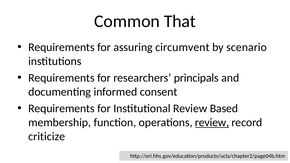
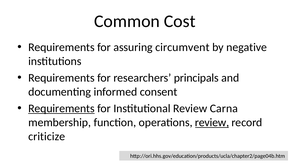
That: That -> Cost (180, 21)
scenario: scenario -> negative (247, 47)
Requirements underline: none -> present (61, 109)
Based: Based -> Carna (224, 109)
